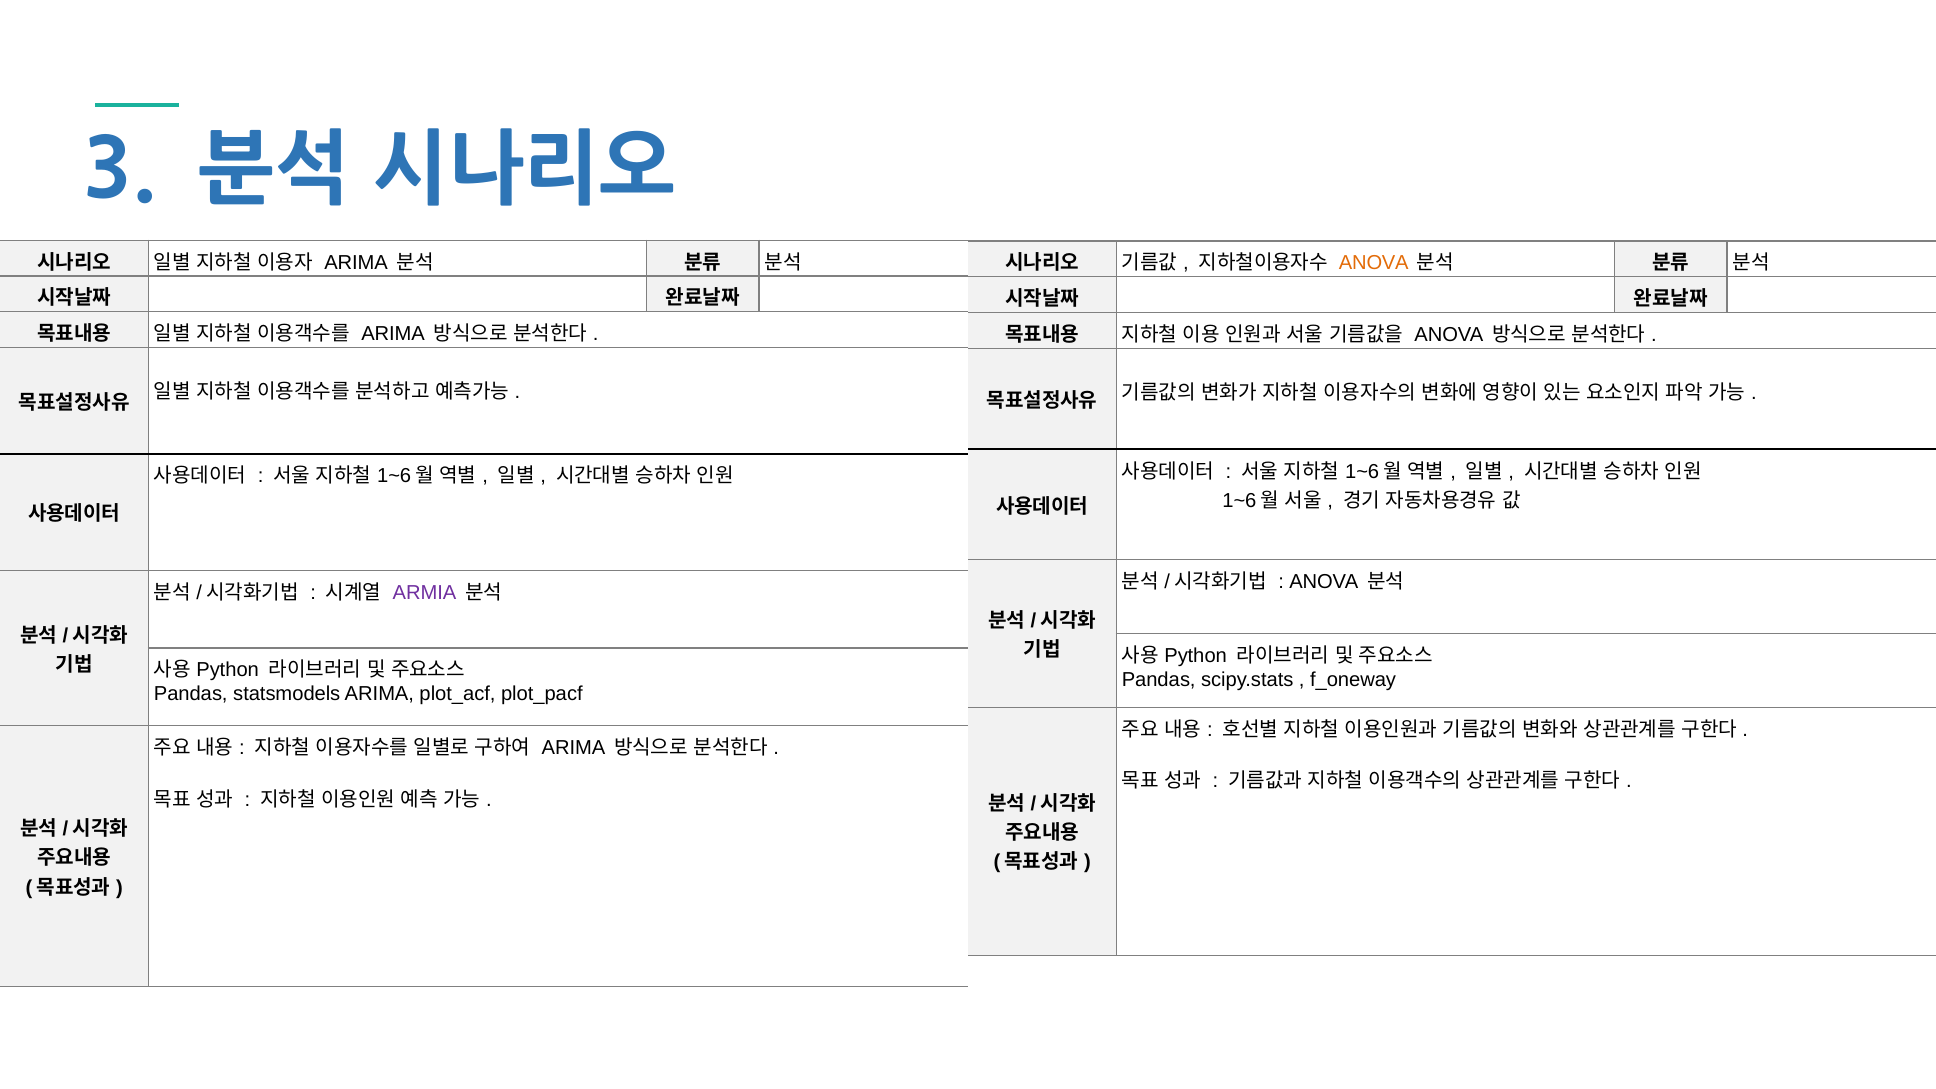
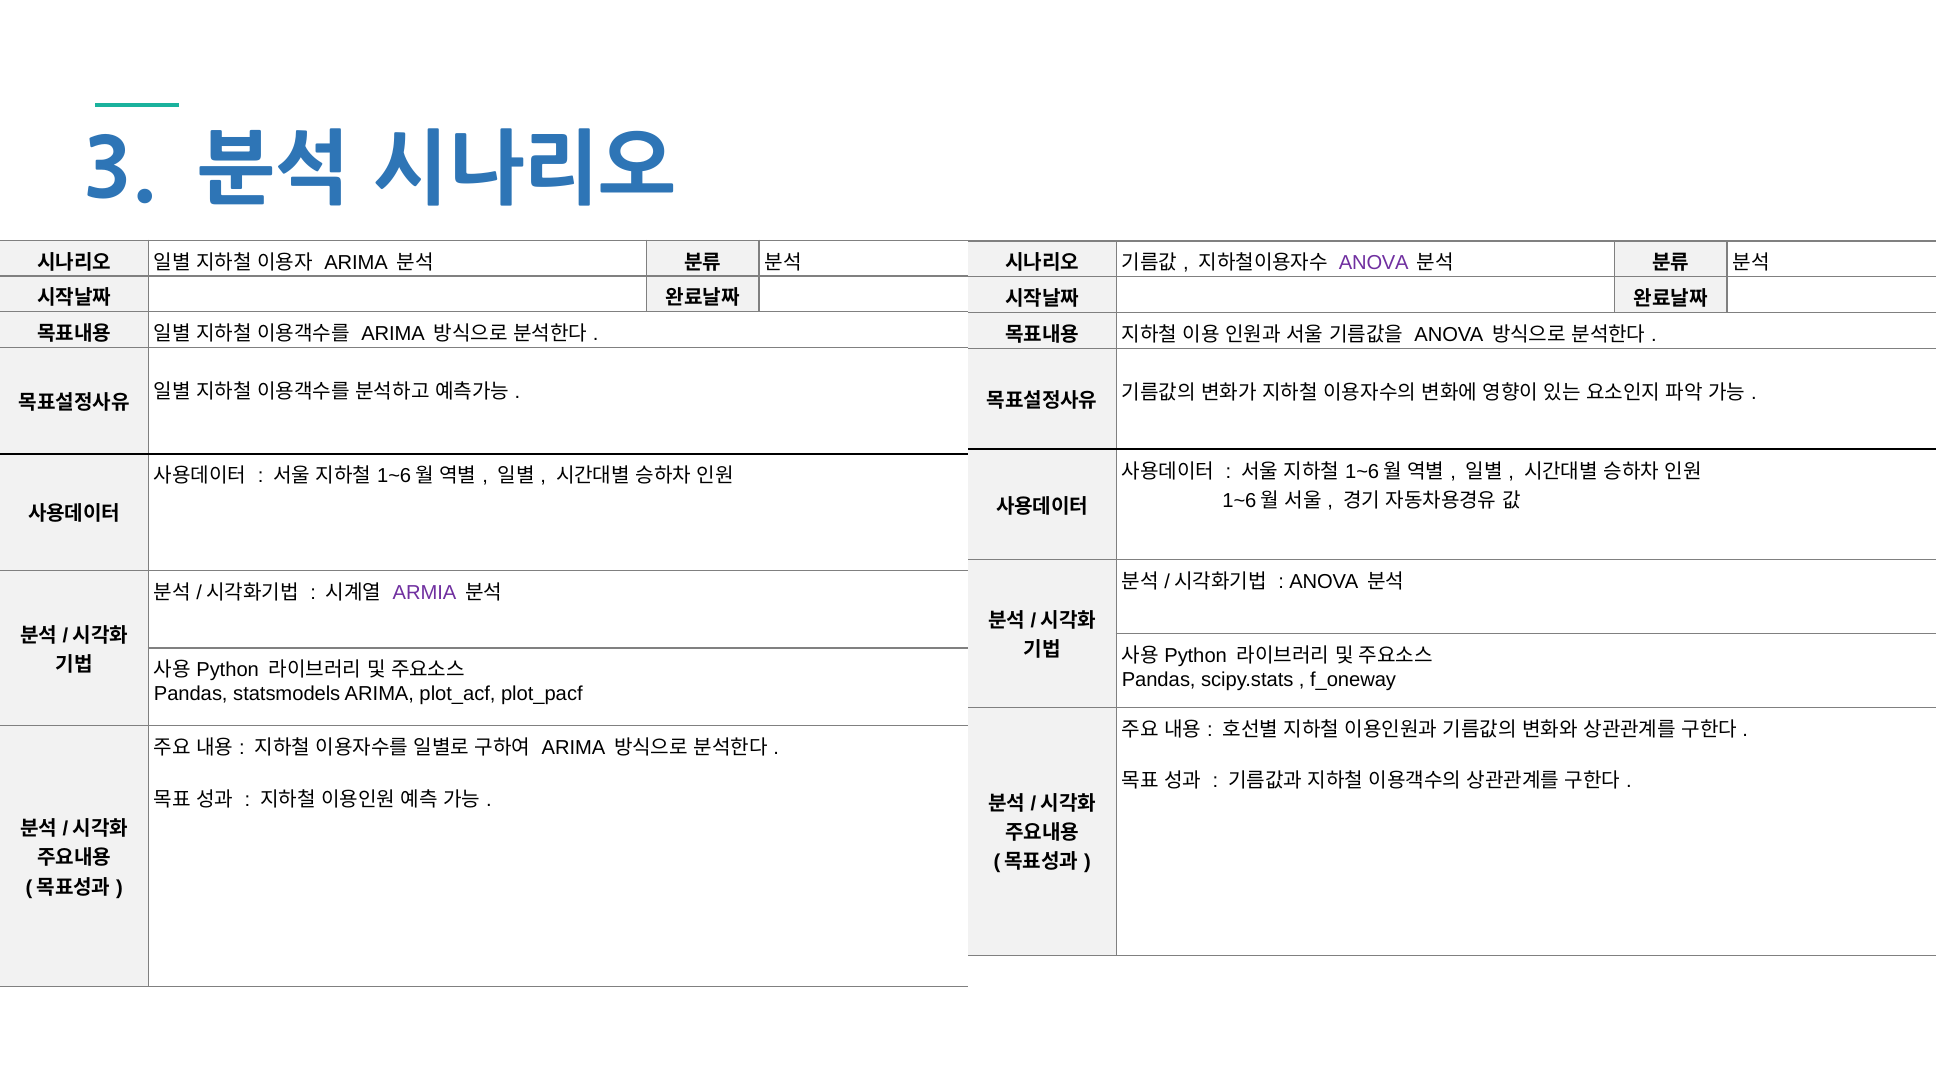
ANOVA colour: orange -> purple (1374, 263)
